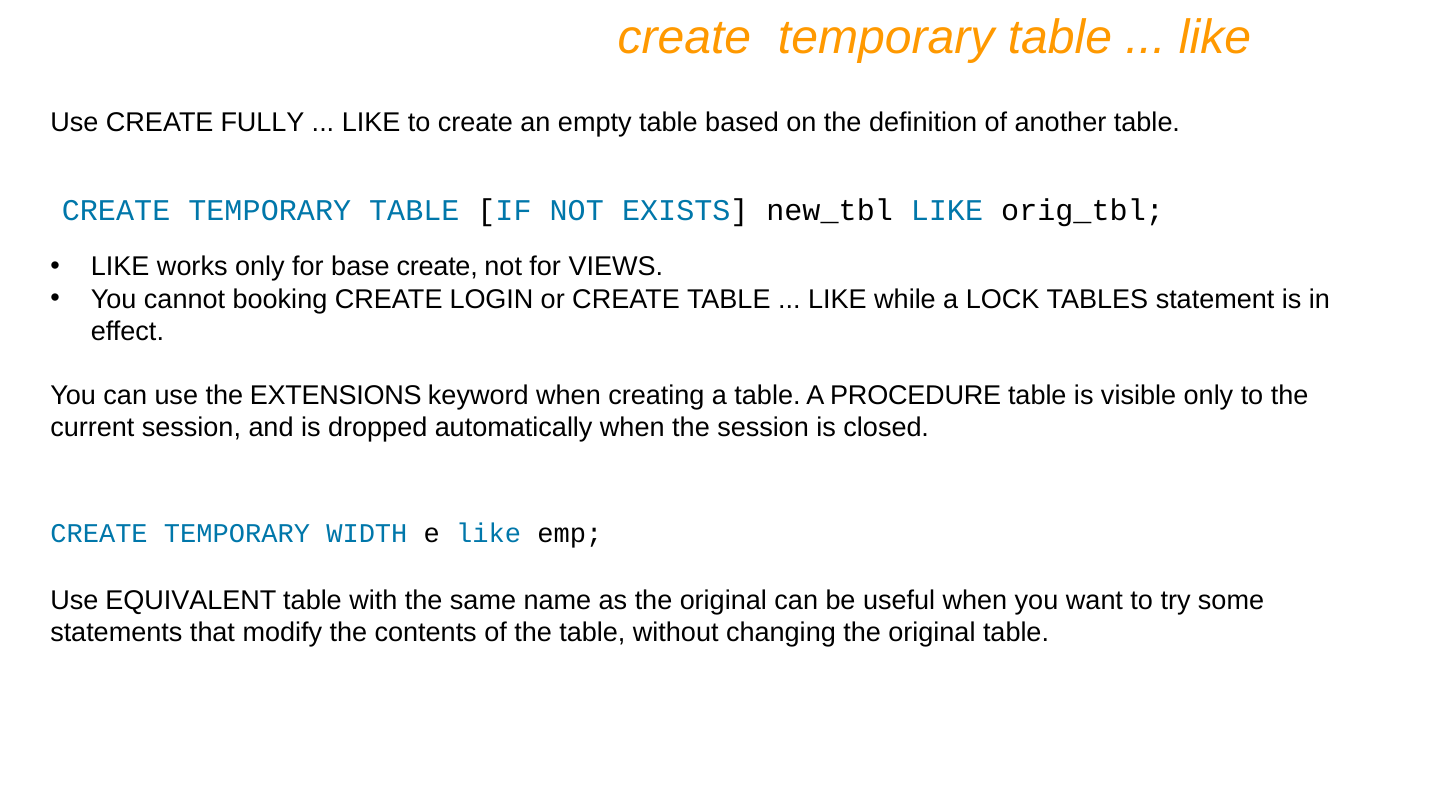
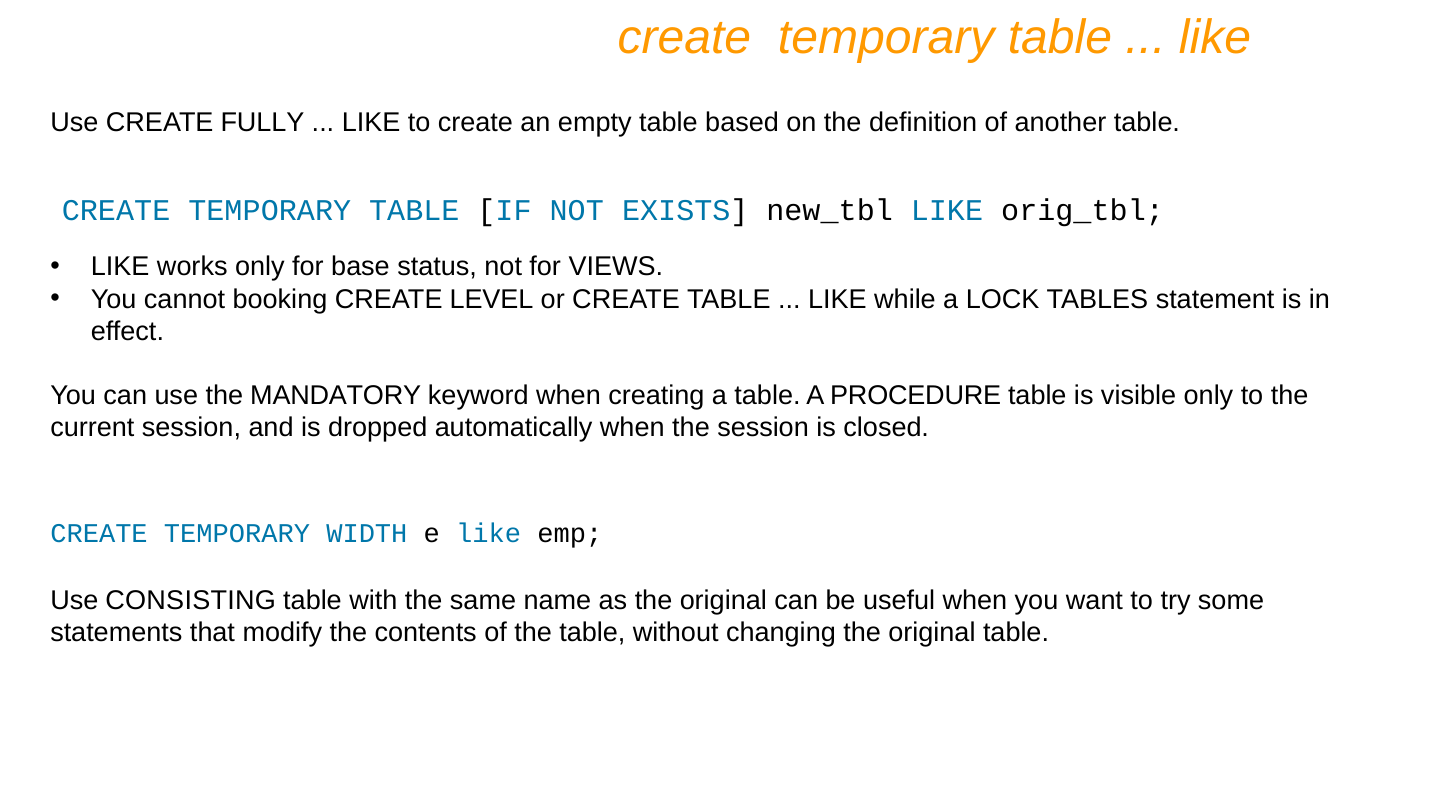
base create: create -> status (437, 267)
LOGIN: LOGIN -> LEVEL (491, 299)
EXTENSIONS: EXTENSIONS -> MANDATORY (336, 395)
EQUIVALENT: EQUIVALENT -> CONSISTING (191, 600)
